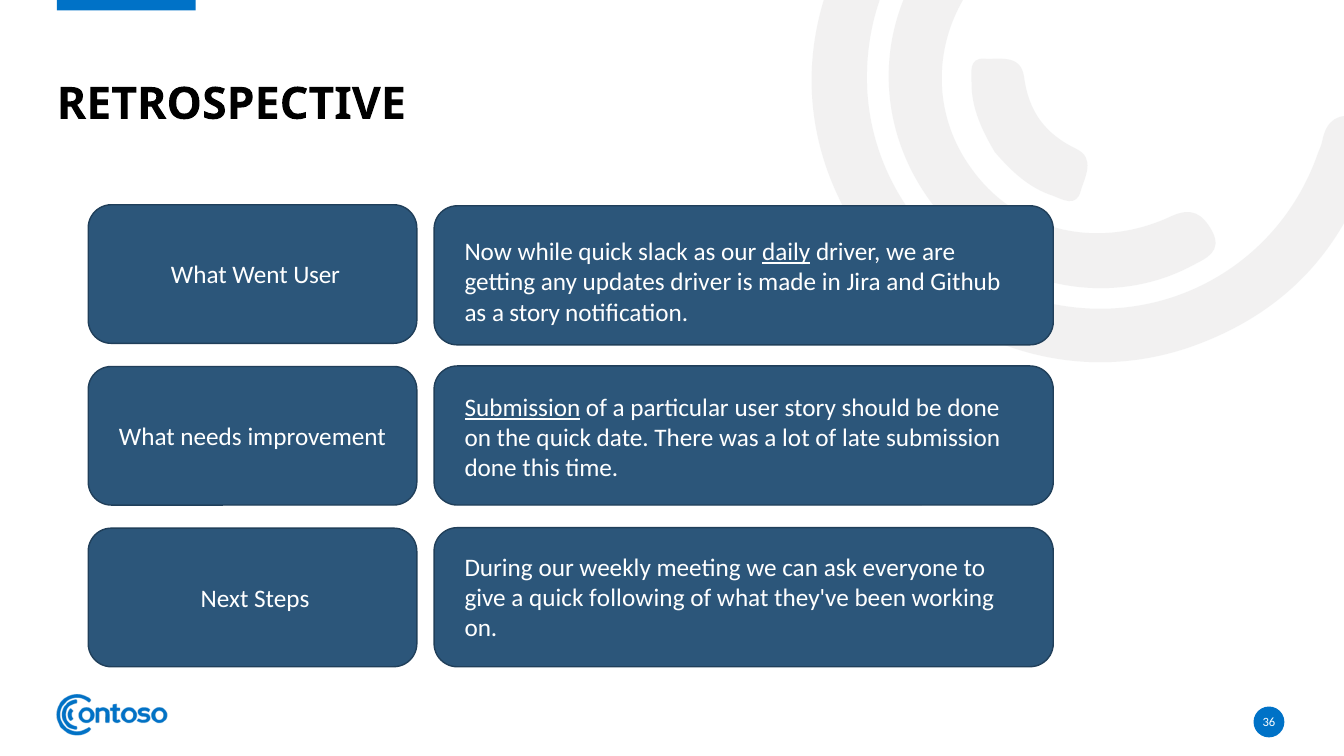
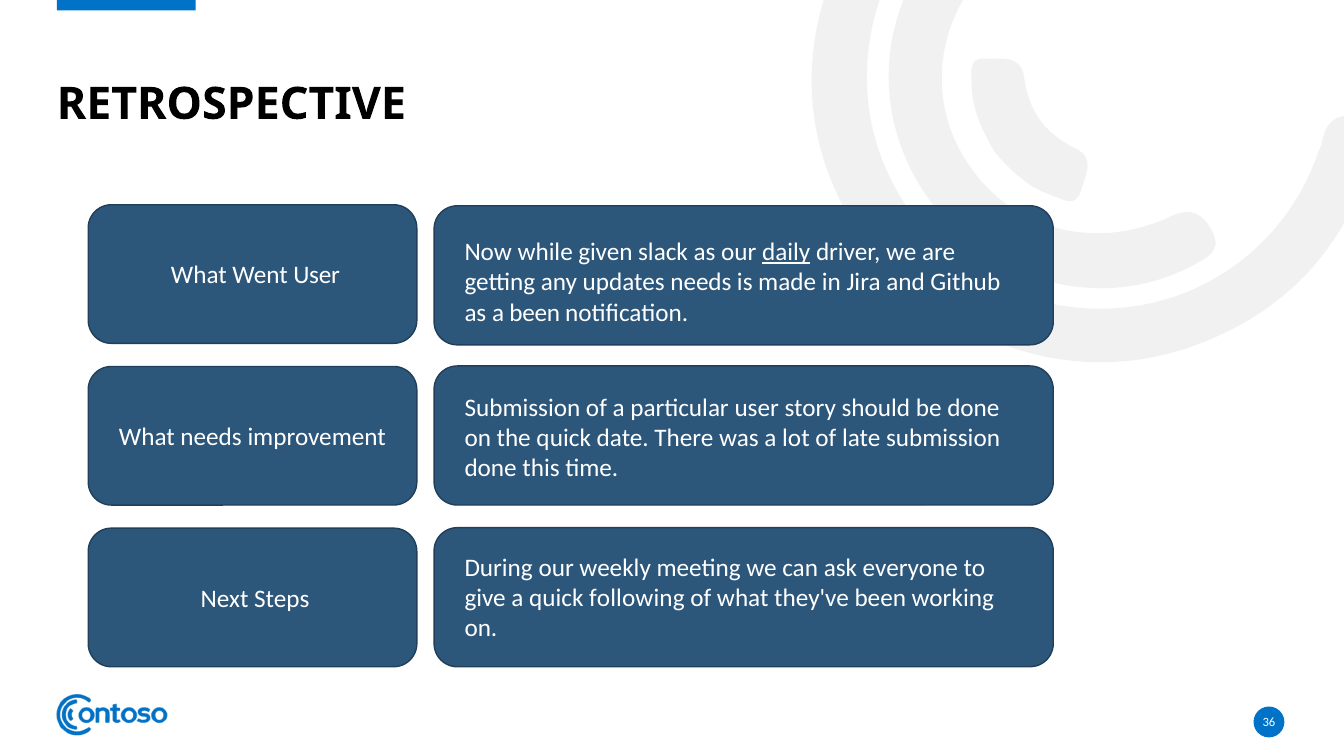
while quick: quick -> given (606, 252)
updates driver: driver -> needs (701, 282)
a story: story -> been (535, 313)
Submission underline: present -> none (522, 408)
